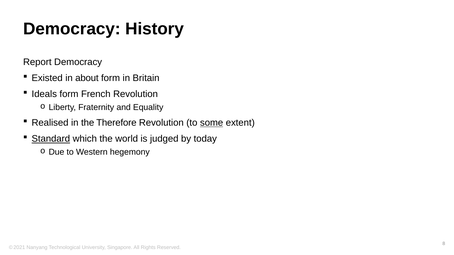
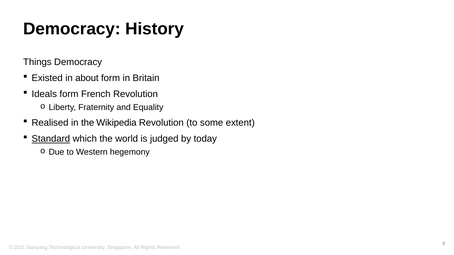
Report: Report -> Things (37, 62)
Therefore: Therefore -> Wikipedia (116, 123)
some underline: present -> none (212, 123)
